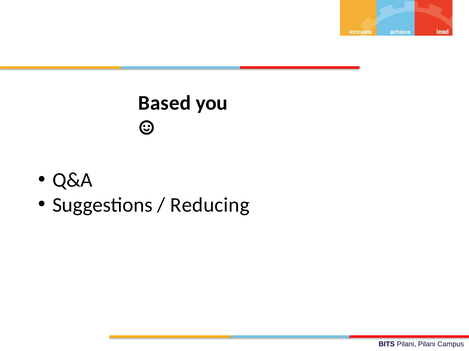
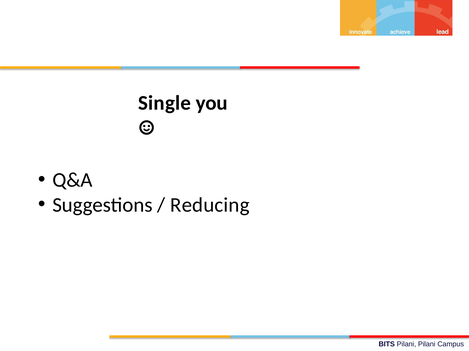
Based: Based -> Single (165, 103)
